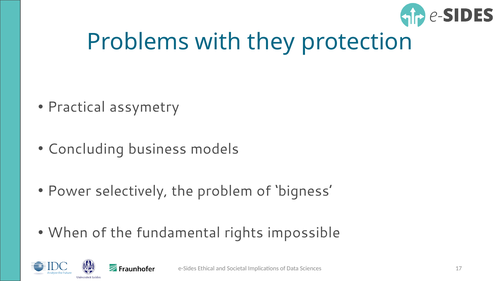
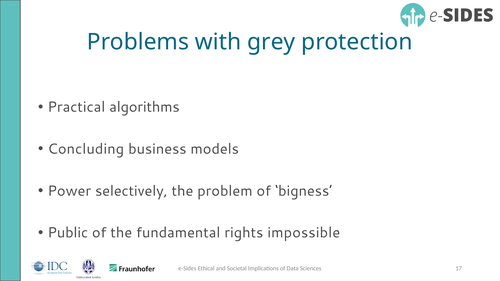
they: they -> grey (271, 42)
assymetry: assymetry -> algorithms (144, 107)
When: When -> Public (68, 233)
